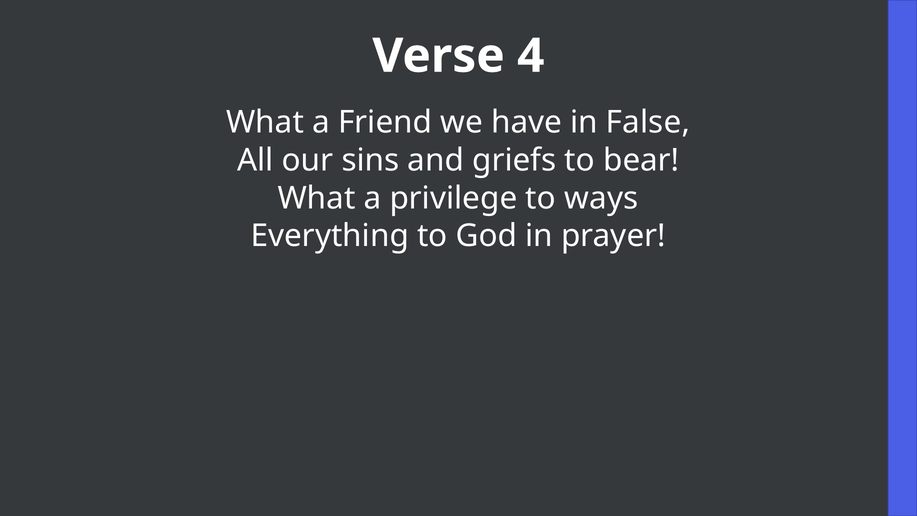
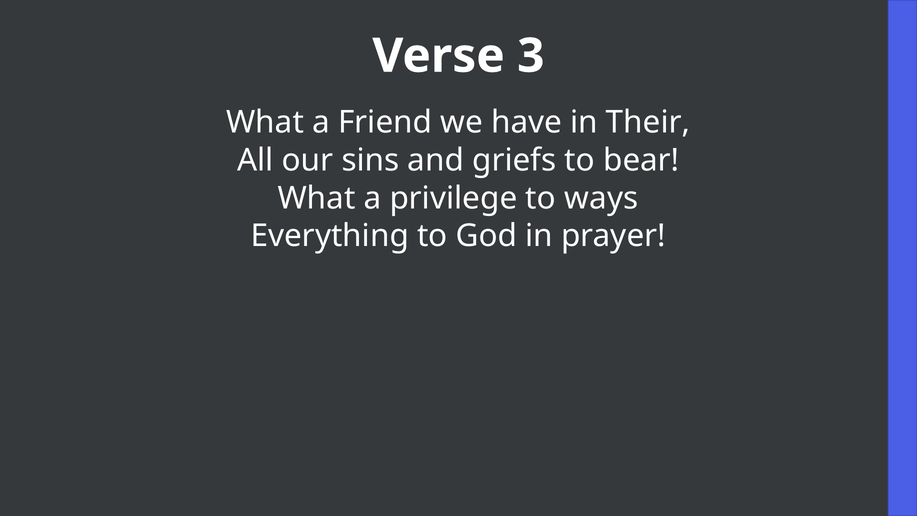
4: 4 -> 3 (531, 56)
False: False -> Their (648, 123)
